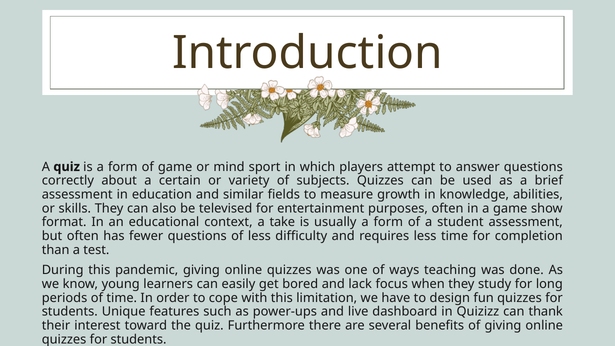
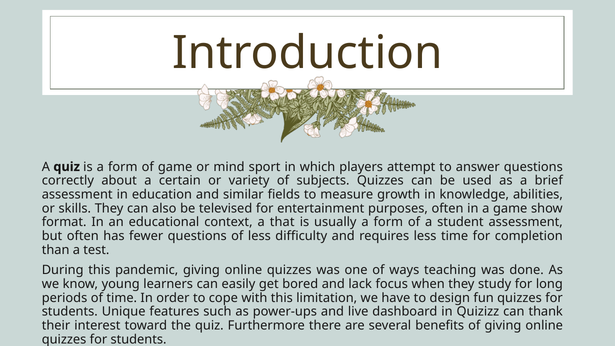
take: take -> that (282, 222)
